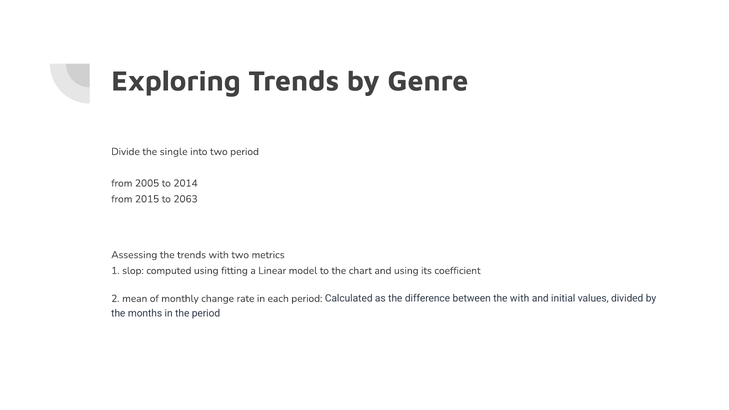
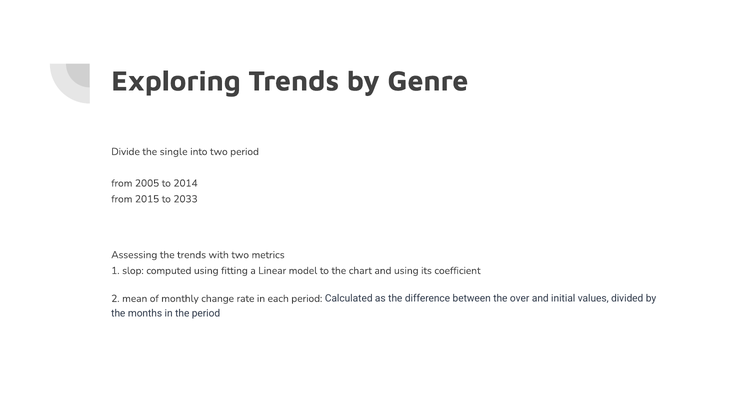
2063: 2063 -> 2033 (186, 199)
the with: with -> over (520, 299)
